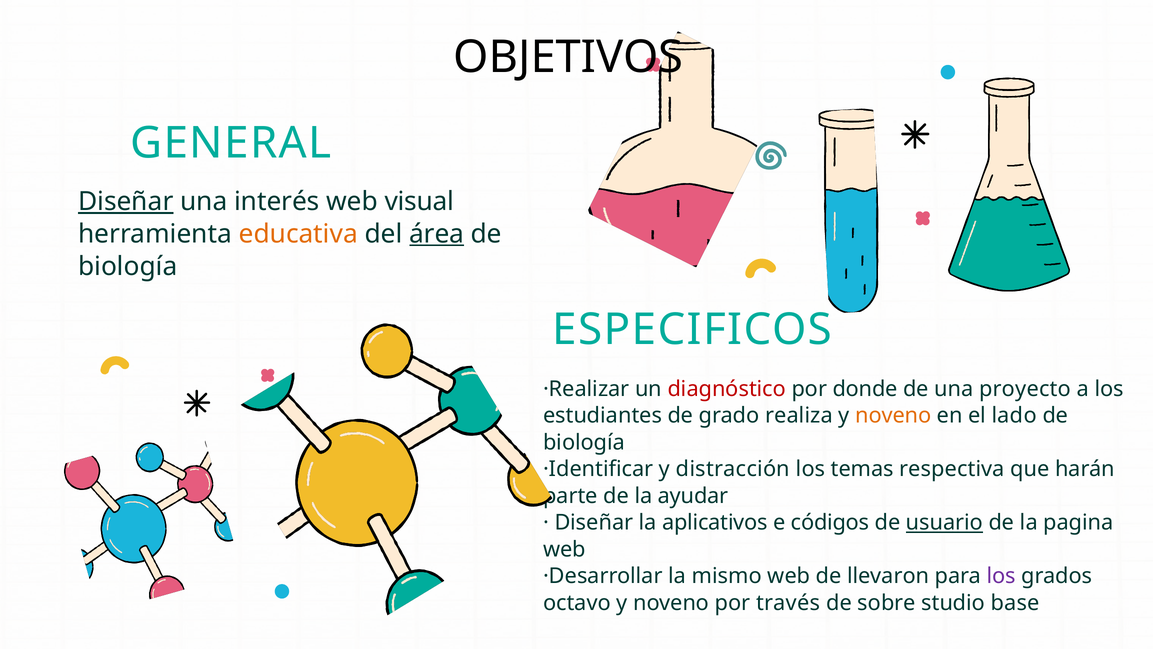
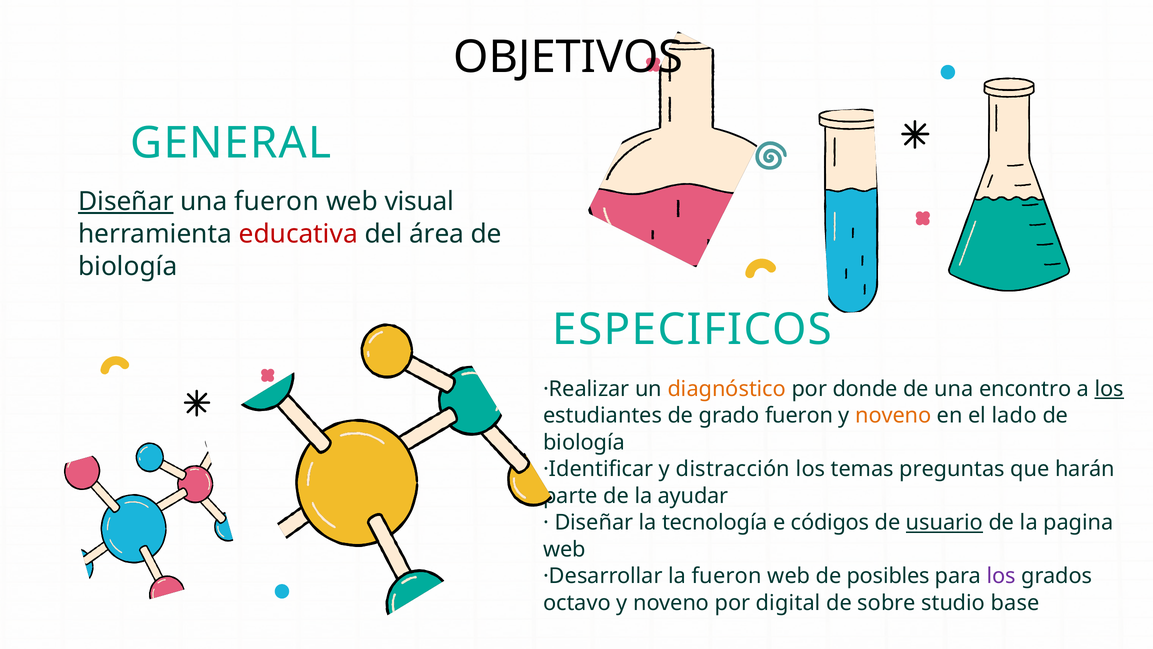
una interés: interés -> fueron (277, 202)
educativa colour: orange -> red (298, 234)
área underline: present -> none (437, 234)
diagnóstico colour: red -> orange (727, 389)
proyecto: proyecto -> encontro (1025, 389)
los underline: none -> present (1109, 389)
grado realiza: realiza -> fueron (799, 415)
respectiva: respectiva -> preguntas (952, 469)
aplicativos: aplicativos -> tecnología (715, 522)
la mismo: mismo -> fueron (727, 576)
llevaron: llevaron -> posibles (888, 576)
través: través -> digital (788, 603)
